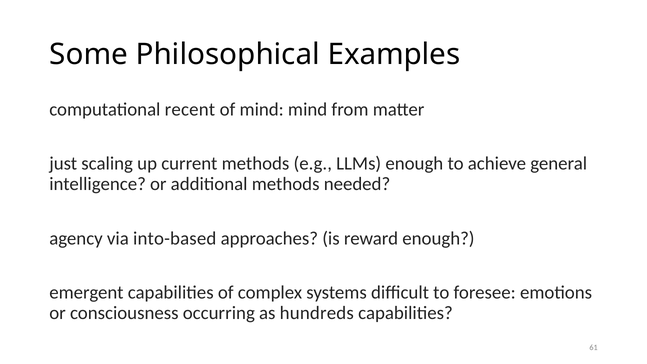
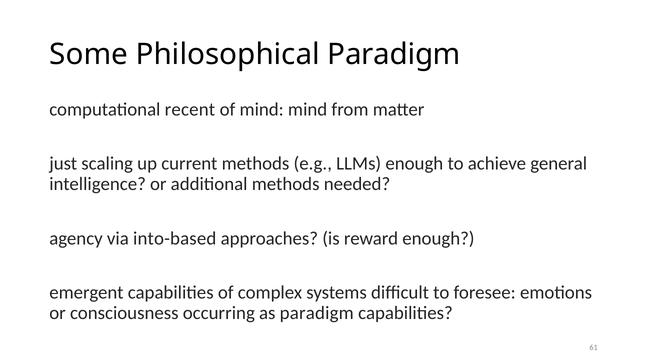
Philosophical Examples: Examples -> Paradigm (394, 54)
as hundreds: hundreds -> paradigm (317, 313)
